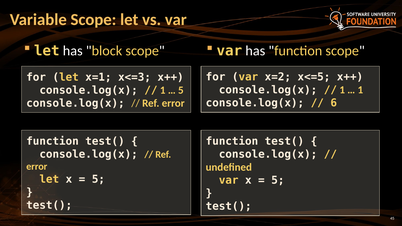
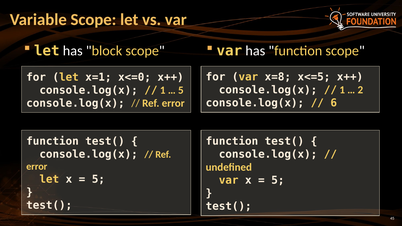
x=2: x=2 -> x=8 (278, 77)
x<=3: x<=3 -> x<=0 (134, 77)
1: 1 -> 2 (360, 90)
